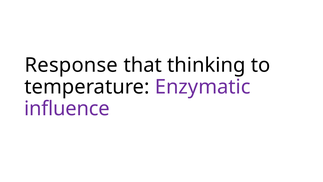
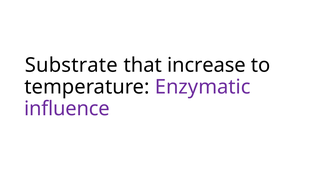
Response: Response -> Substrate (71, 65)
thinking: thinking -> increase (206, 65)
